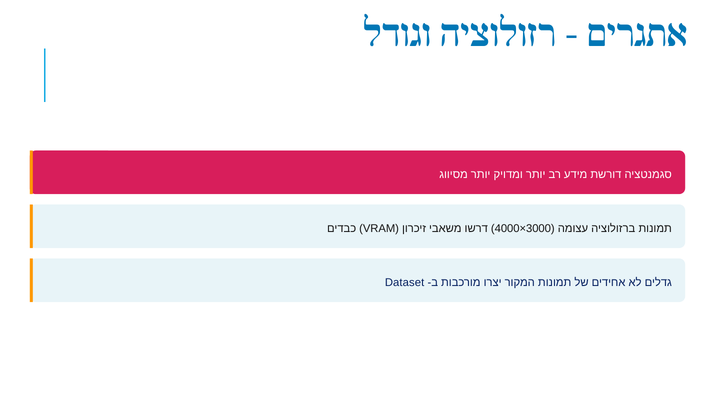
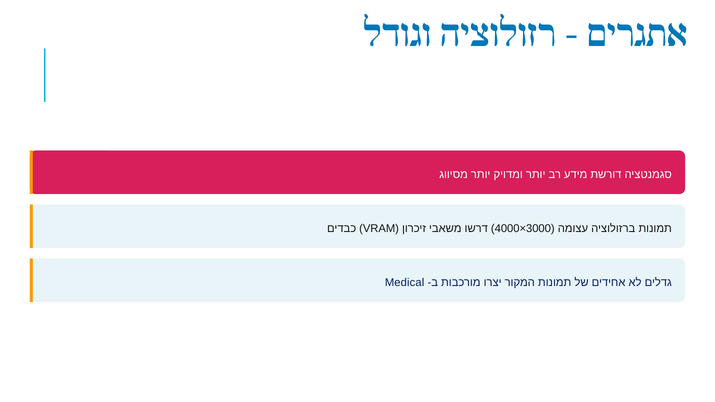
Dataset: Dataset -> Medical (405, 283)
